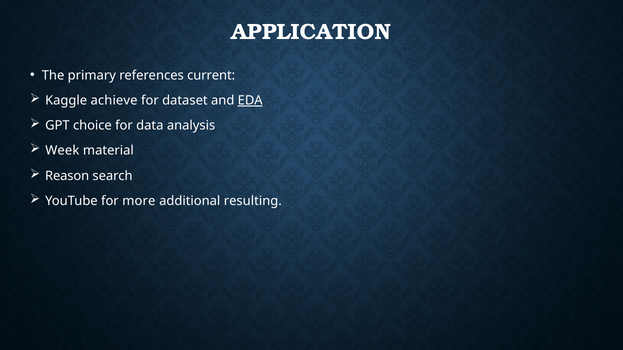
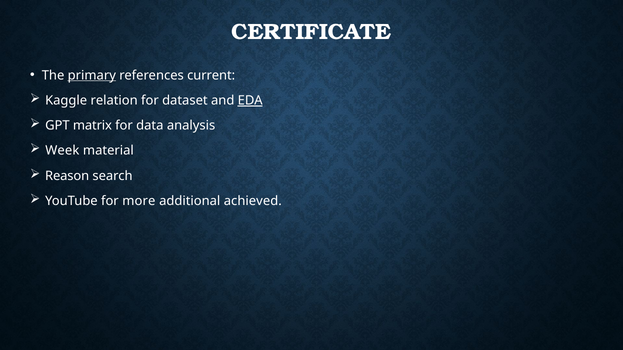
APPLICATION: APPLICATION -> CERTIFICATE (311, 32)
primary underline: none -> present (92, 75)
achieve: achieve -> relation (114, 101)
choice: choice -> matrix (92, 126)
resulting: resulting -> achieved (253, 201)
